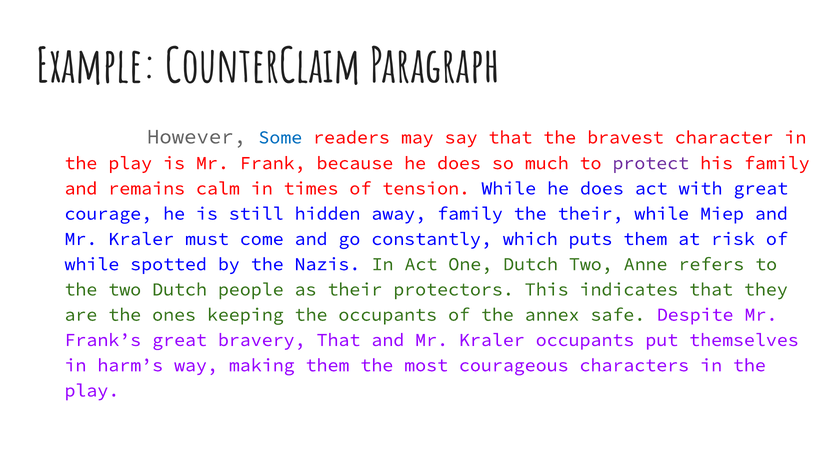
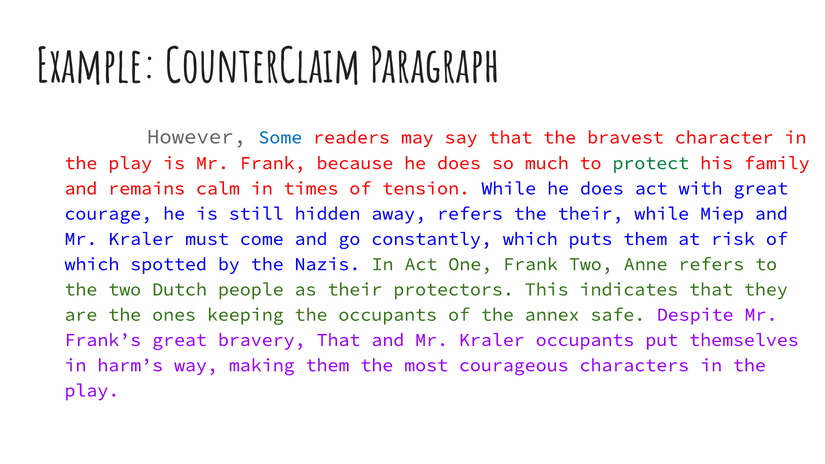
protect colour: purple -> green (651, 163)
away family: family -> refers (470, 214)
while: while -> which (92, 264)
One Dutch: Dutch -> Frank (531, 264)
